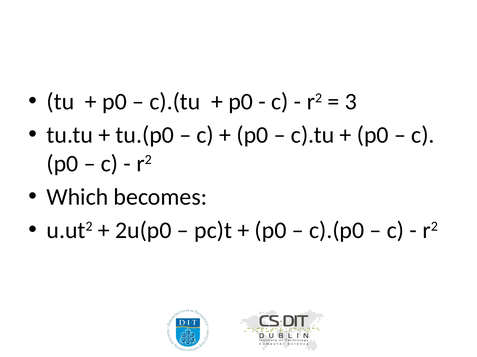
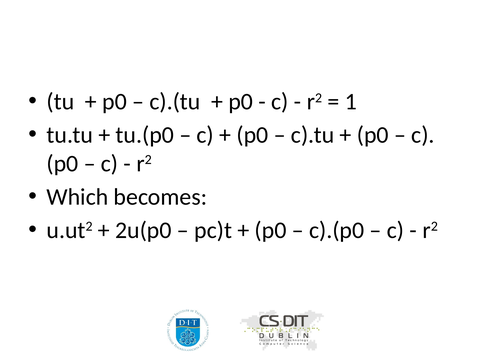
3: 3 -> 1 (351, 102)
